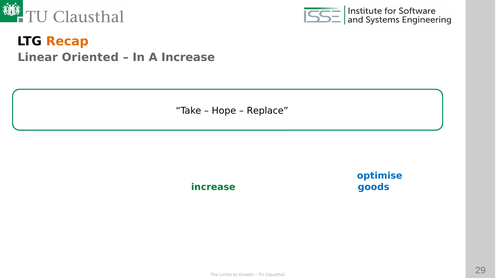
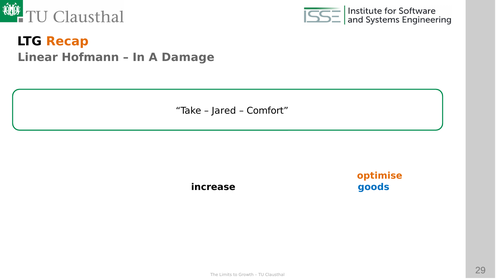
Oriented: Oriented -> Hofmann (90, 57)
A Increase: Increase -> Damage (188, 57)
Hope: Hope -> Jared (224, 111)
Replace: Replace -> Comfort (268, 111)
optimise colour: blue -> orange (380, 176)
increase colour: green -> black (213, 187)
